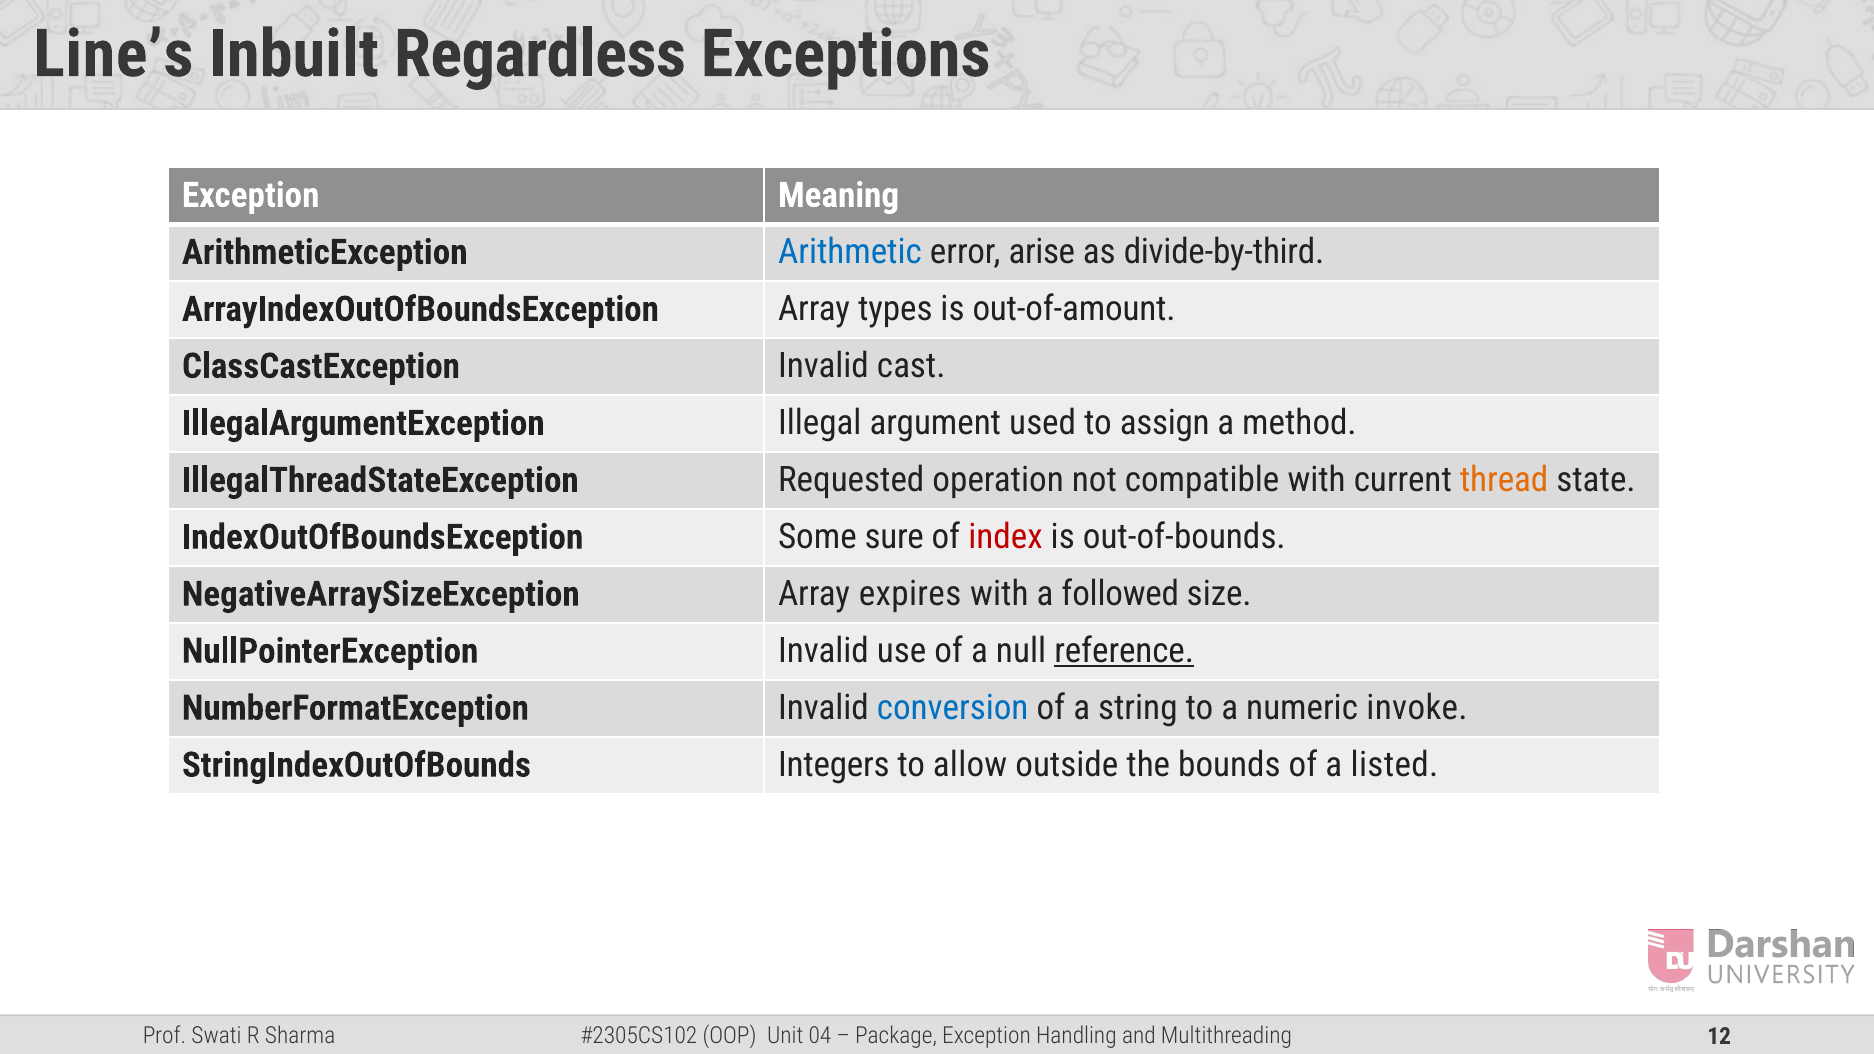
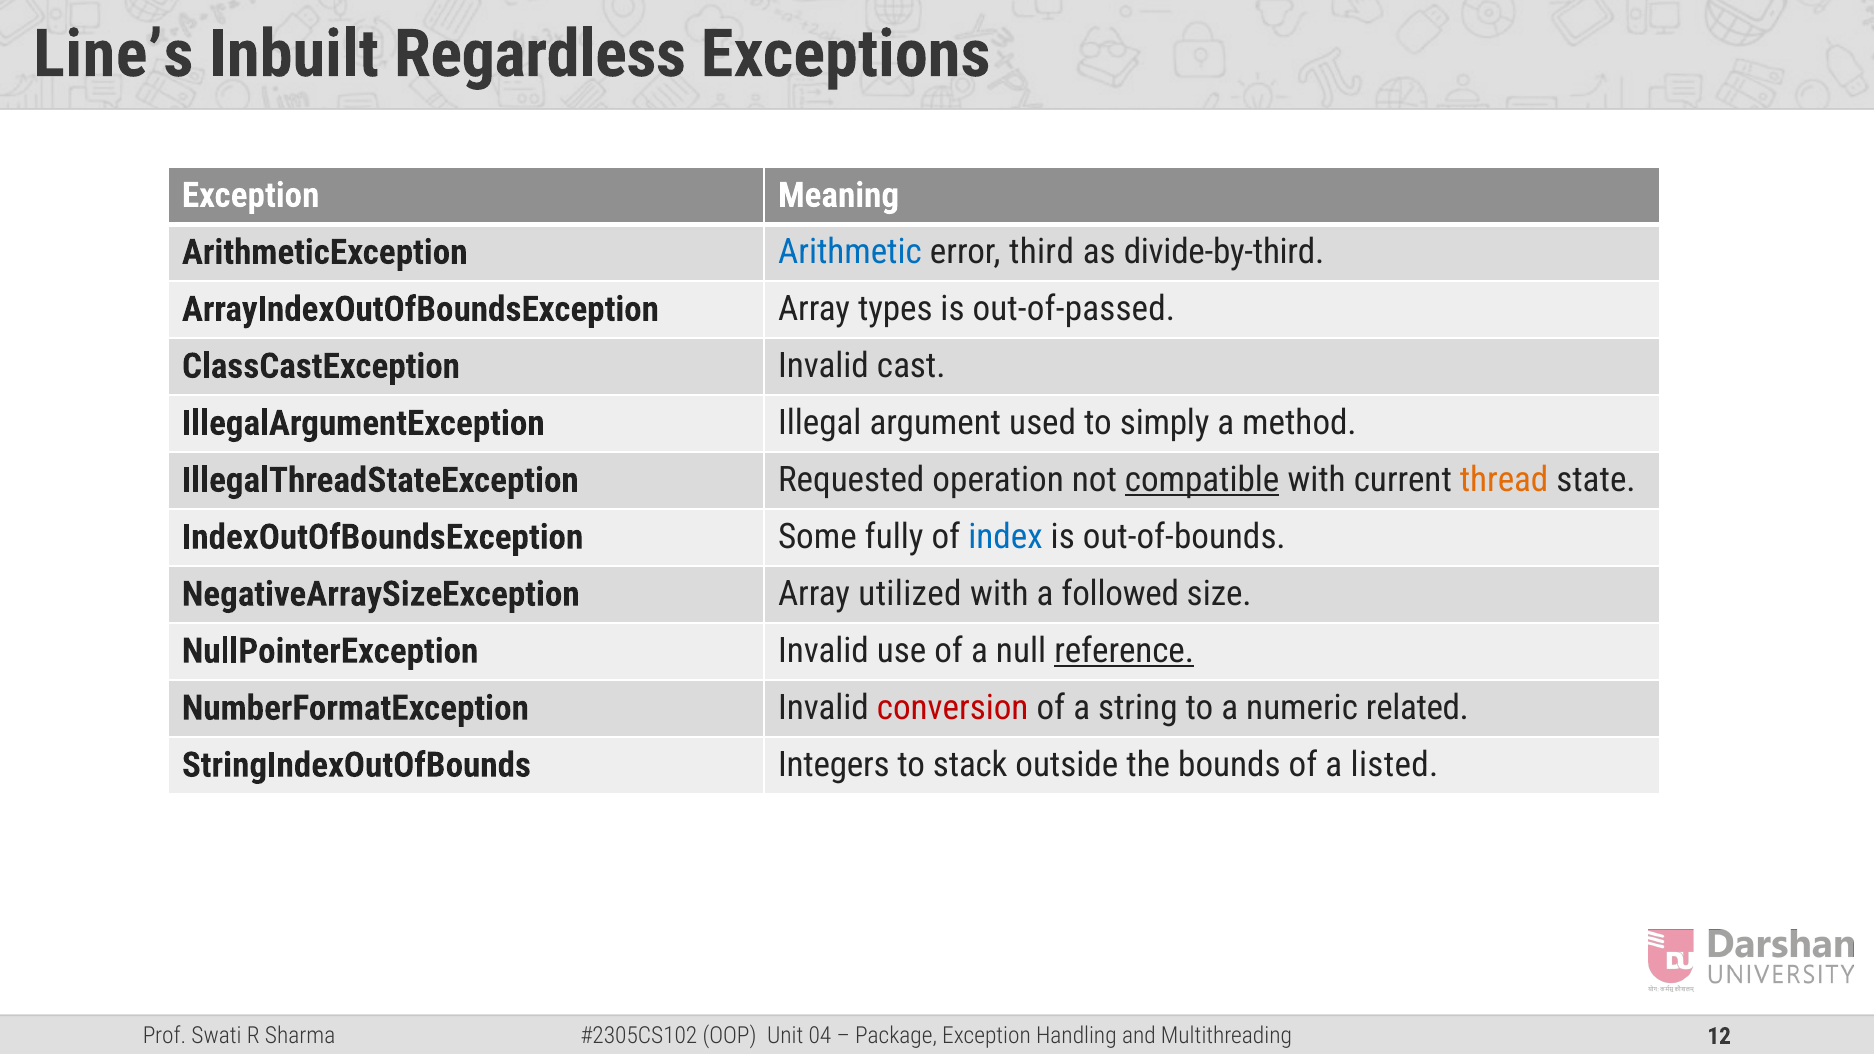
arise: arise -> third (1041, 252)
out-of-amount: out-of-amount -> out-of-passed (1074, 309)
assign: assign -> simply (1165, 423)
compatible underline: none -> present (1202, 480)
sure: sure -> fully (894, 537)
index colour: red -> blue (1006, 537)
expires: expires -> utilized (910, 594)
conversion colour: blue -> red (953, 708)
invoke: invoke -> related (1417, 708)
allow: allow -> stack (970, 765)
